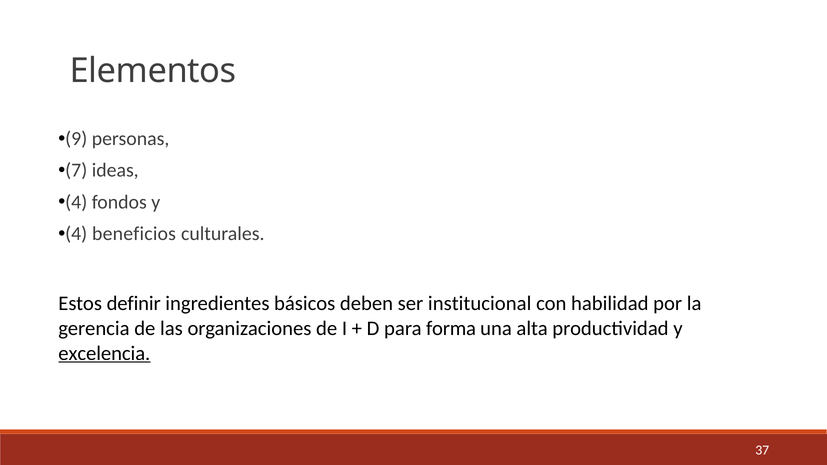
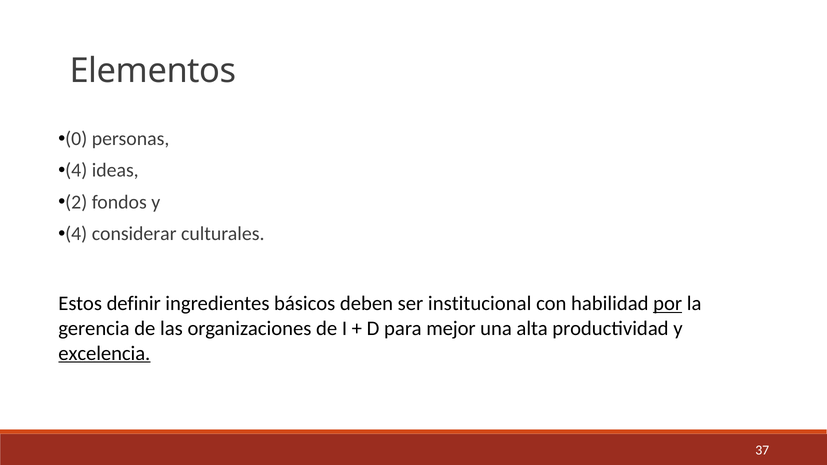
9: 9 -> 0 (76, 139)
7: 7 -> 4 (76, 171)
4: 4 -> 2 (76, 202)
beneficios: beneficios -> considerar (134, 234)
por underline: none -> present (668, 304)
forma: forma -> mejor (451, 329)
